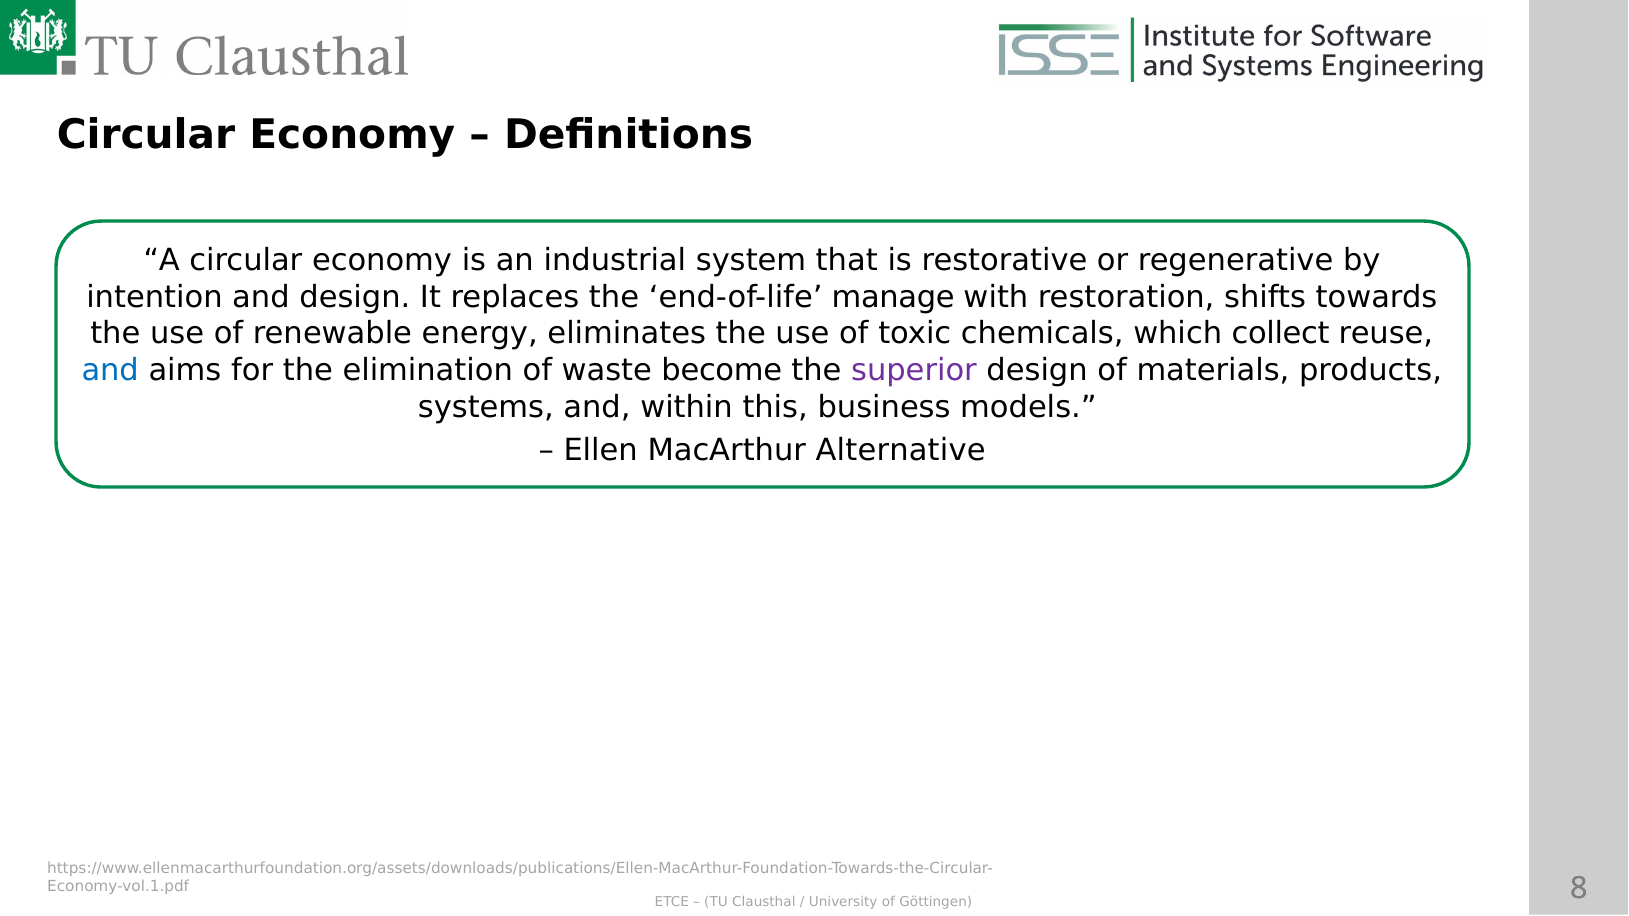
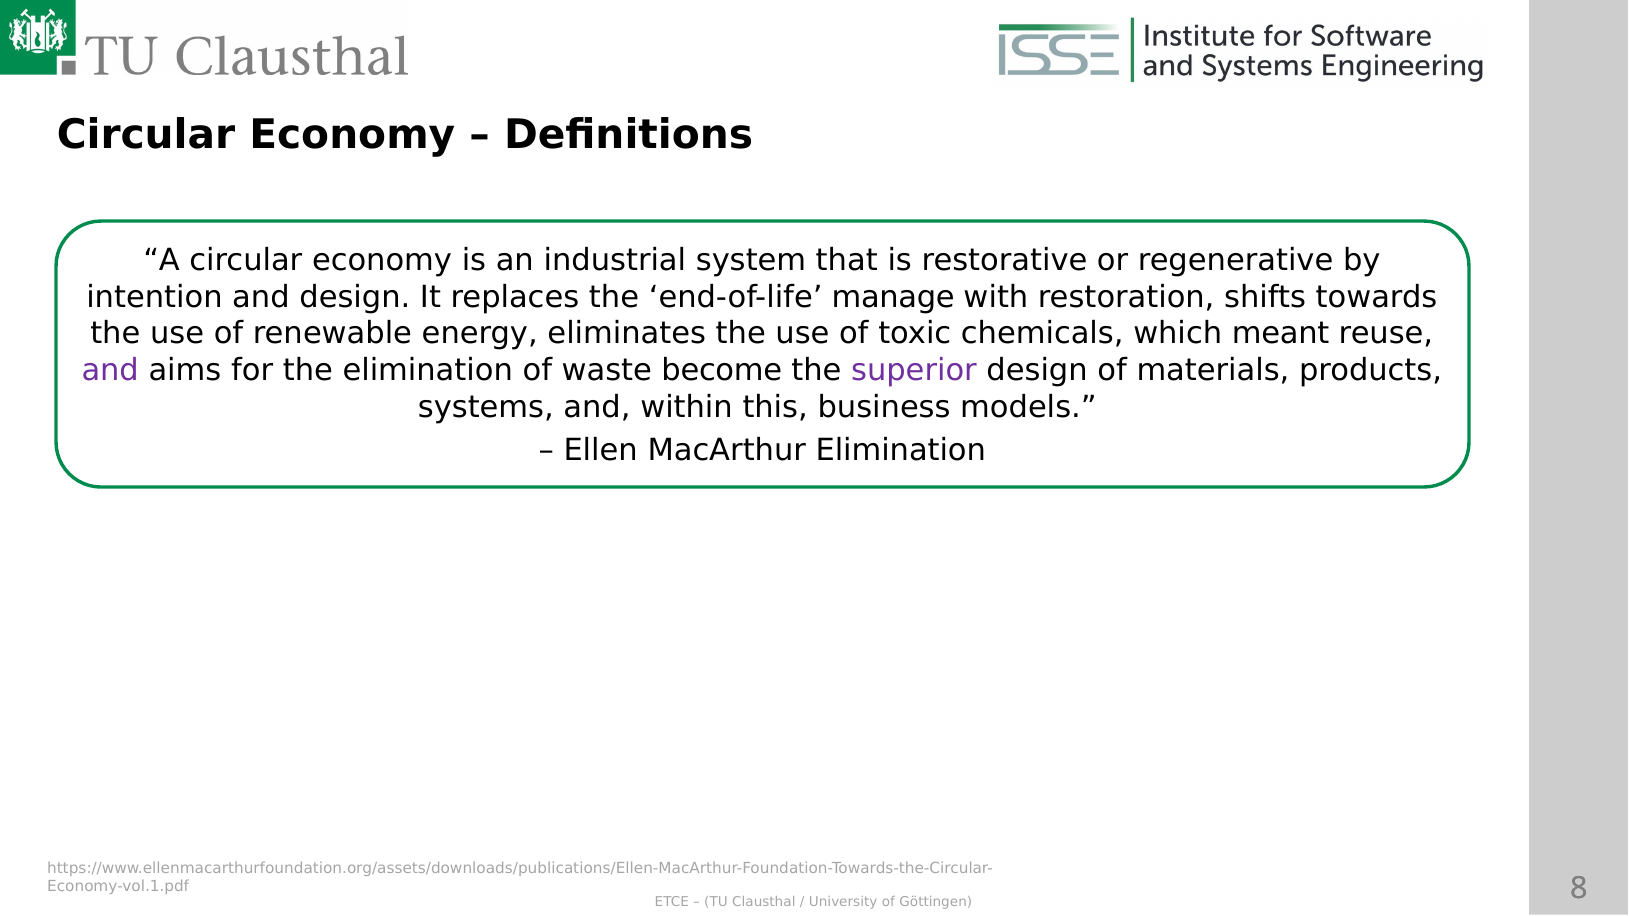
collect: collect -> meant (1281, 334)
and colour: blue -> purple (110, 371)
MacArthur Alternative: Alternative -> Elimination (901, 450)
